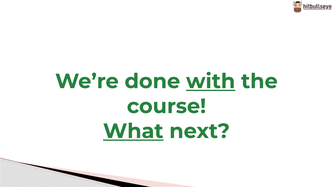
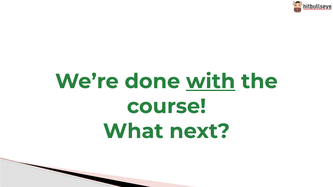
What underline: present -> none (133, 131)
